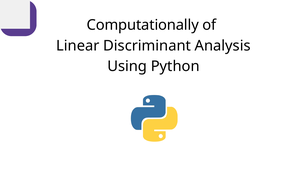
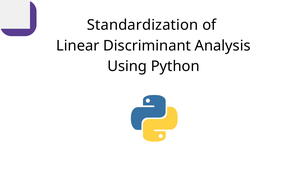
Computationally: Computationally -> Standardization (143, 25)
